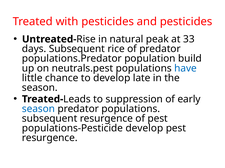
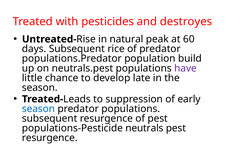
and pesticides: pesticides -> destroyes (186, 22)
33: 33 -> 60 (189, 39)
have colour: blue -> purple (186, 69)
populations-Pesticide develop: develop -> neutrals (144, 129)
